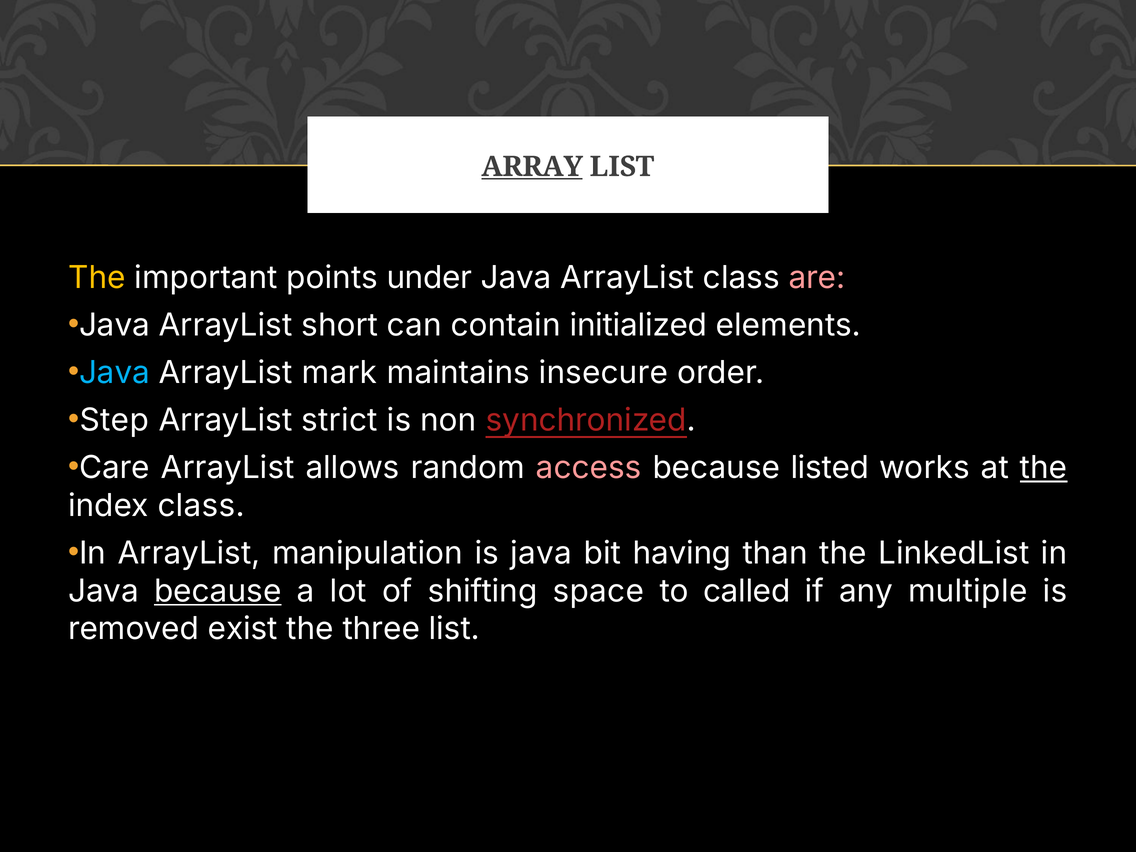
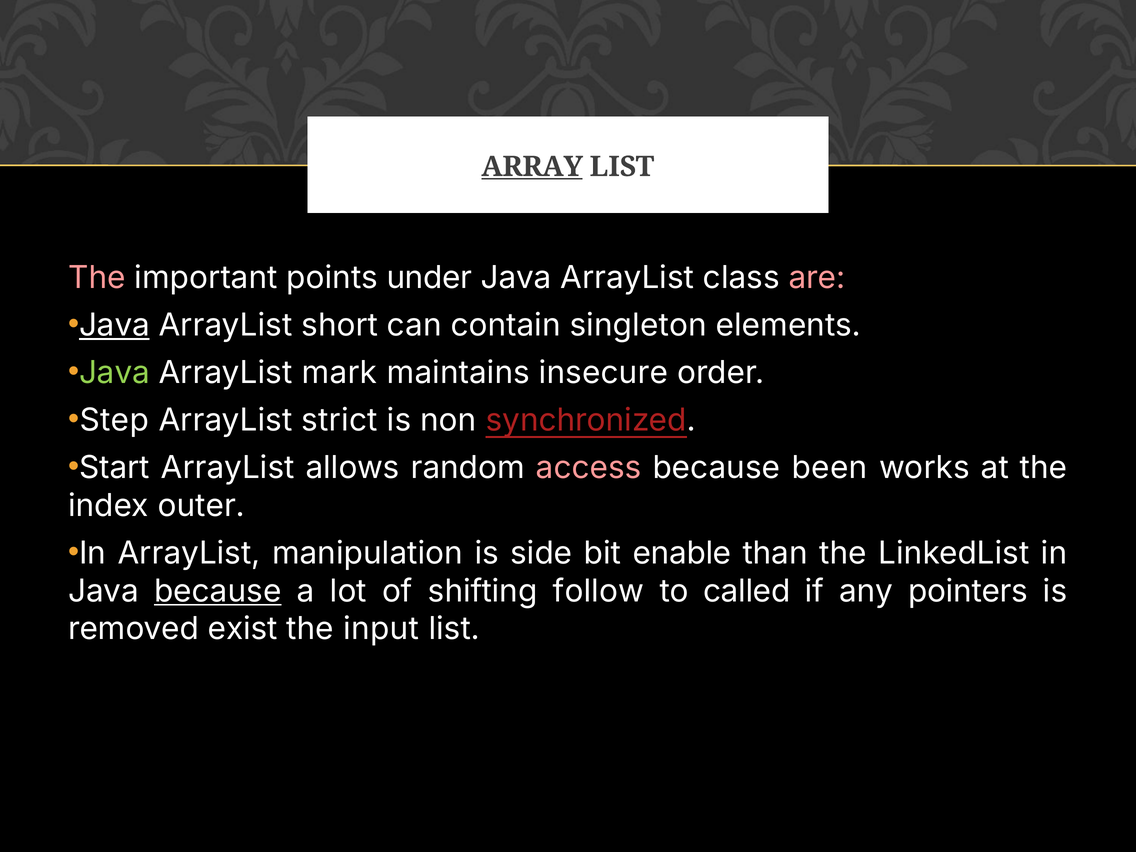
The colour: yellow -> pink (97, 278)
Java underline: none -> present (114, 325)
initialized: initialized -> singleton (638, 325)
Java colour: light blue -> light green (114, 373)
Care: Care -> Start (114, 468)
listed: listed -> been (830, 468)
the underline: present -> none (1044, 468)
index class: class -> outer (201, 506)
is java: java -> side (541, 553)
having: having -> enable (682, 553)
space: space -> follow (598, 591)
multiple: multiple -> pointers (968, 591)
three: three -> input (381, 629)
